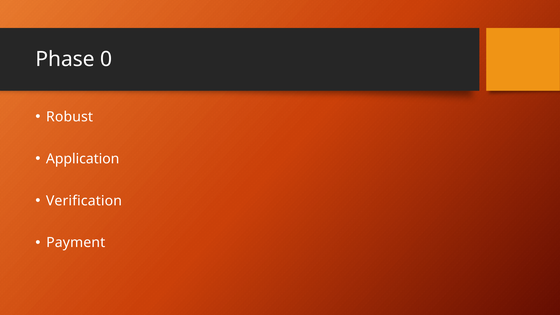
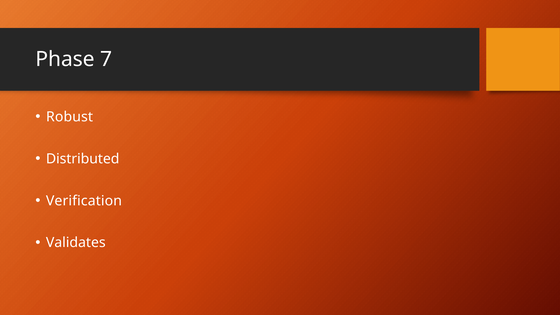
0: 0 -> 7 (106, 59)
Application: Application -> Distributed (83, 159)
Payment: Payment -> Validates (76, 243)
